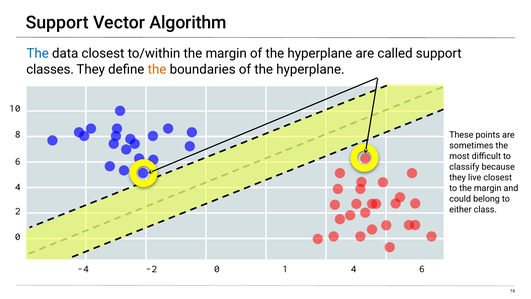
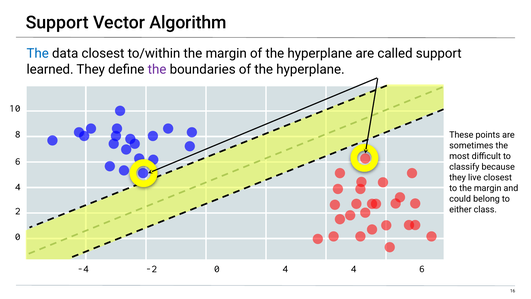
classes: classes -> learned (50, 69)
the colour: orange -> purple (157, 69)
0 1: 1 -> 4 (285, 268)
